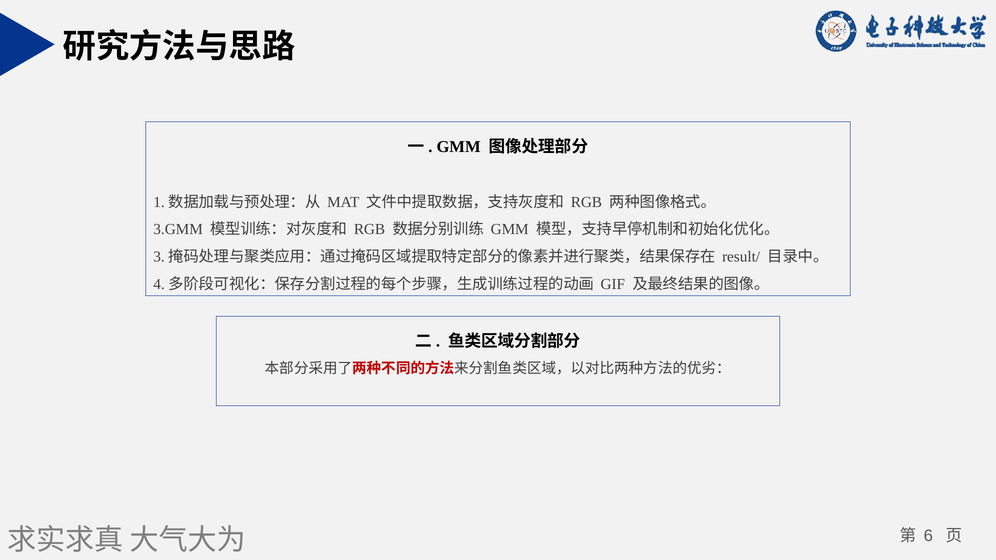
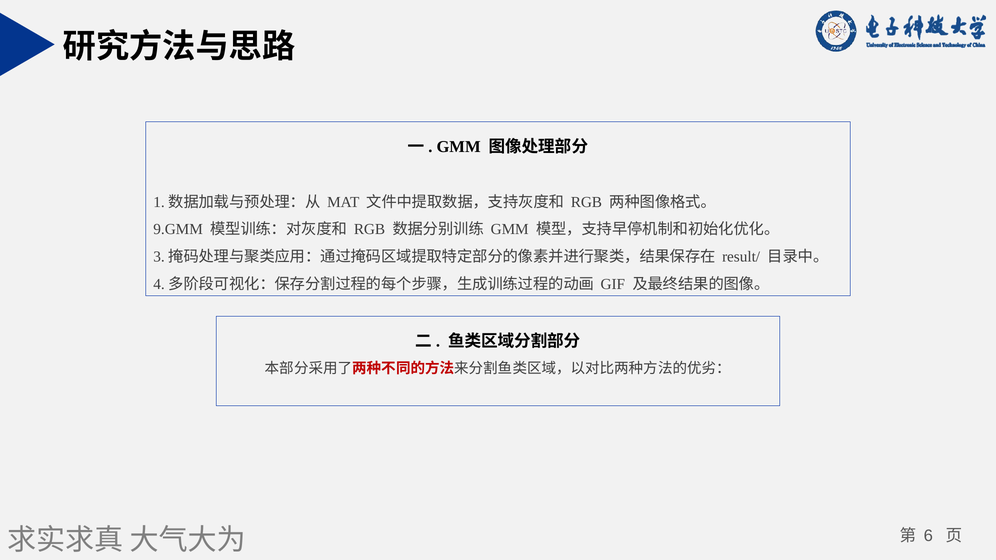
3.GMM: 3.GMM -> 9.GMM (178, 230)
